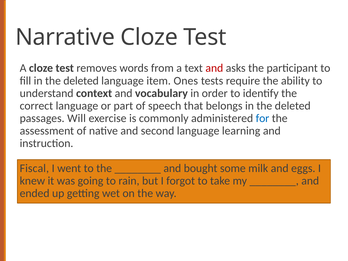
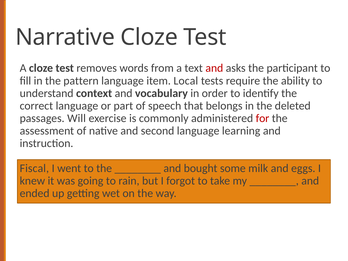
fill in the deleted: deleted -> pattern (81, 81)
Ones: Ones -> Local (186, 81)
for colour: blue -> red (263, 118)
